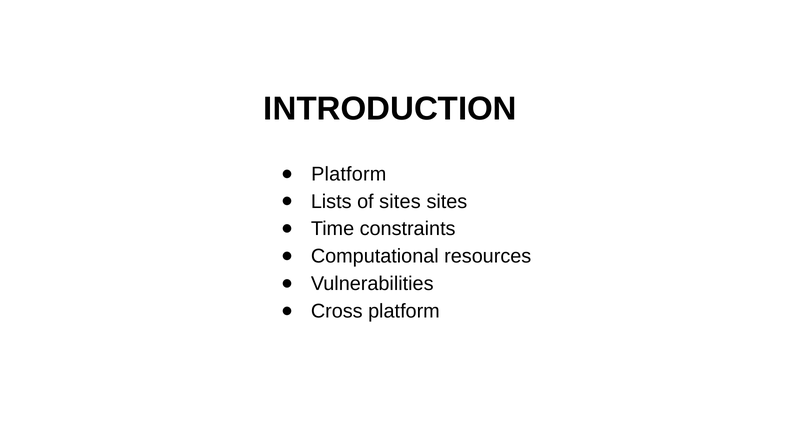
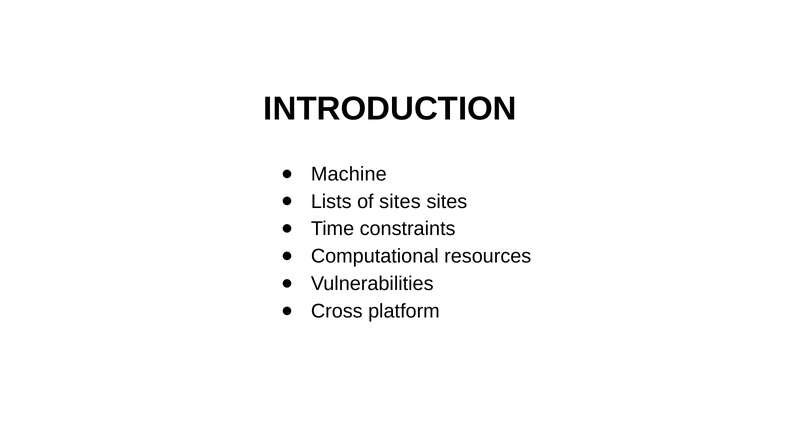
Platform: Platform -> Machine (349, 174)
